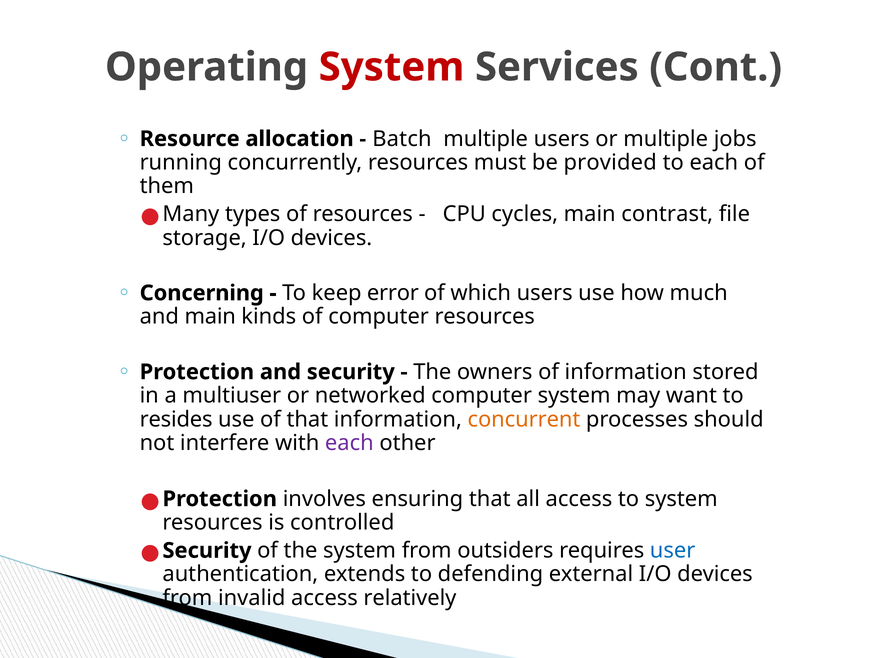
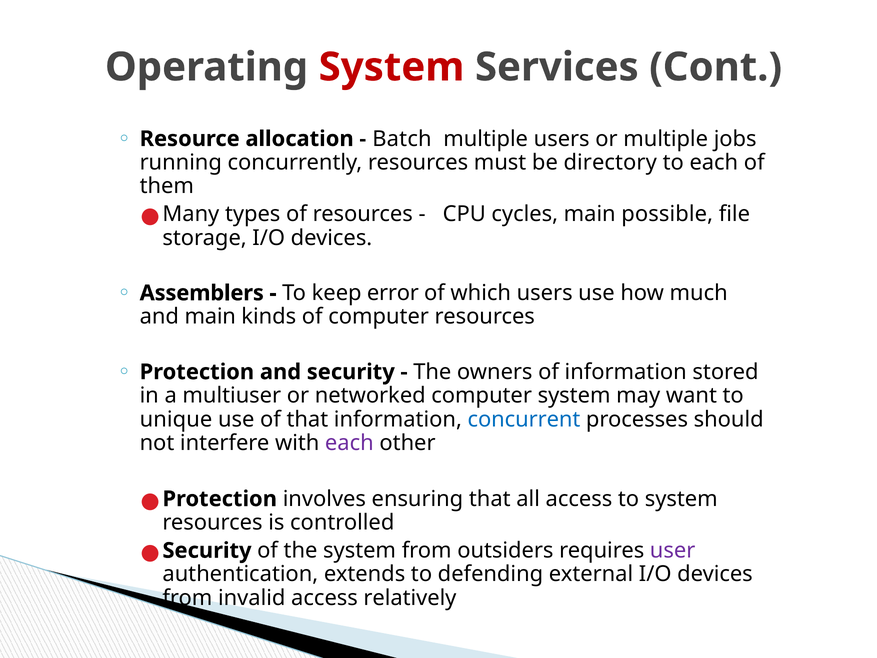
provided: provided -> directory (610, 162)
contrast: contrast -> possible (667, 214)
Concerning: Concerning -> Assemblers (202, 293)
resides: resides -> unique (176, 419)
concurrent colour: orange -> blue (524, 419)
user colour: blue -> purple (673, 550)
